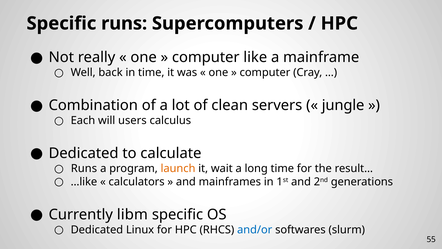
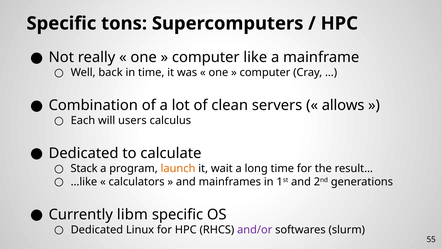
Specific runs: runs -> tons (124, 23)
jungle: jungle -> allows (343, 105)
Runs: Runs -> Stack (84, 168)
and/or colour: blue -> purple (255, 229)
